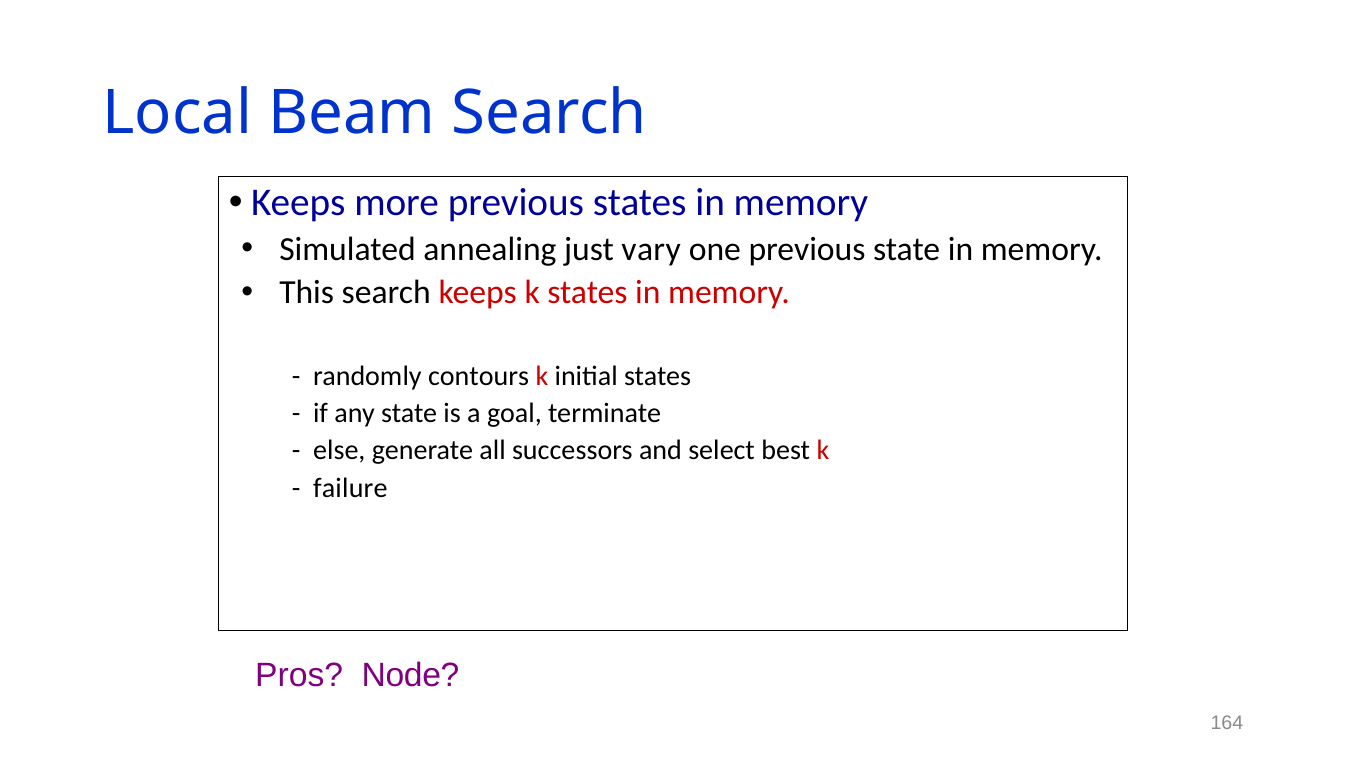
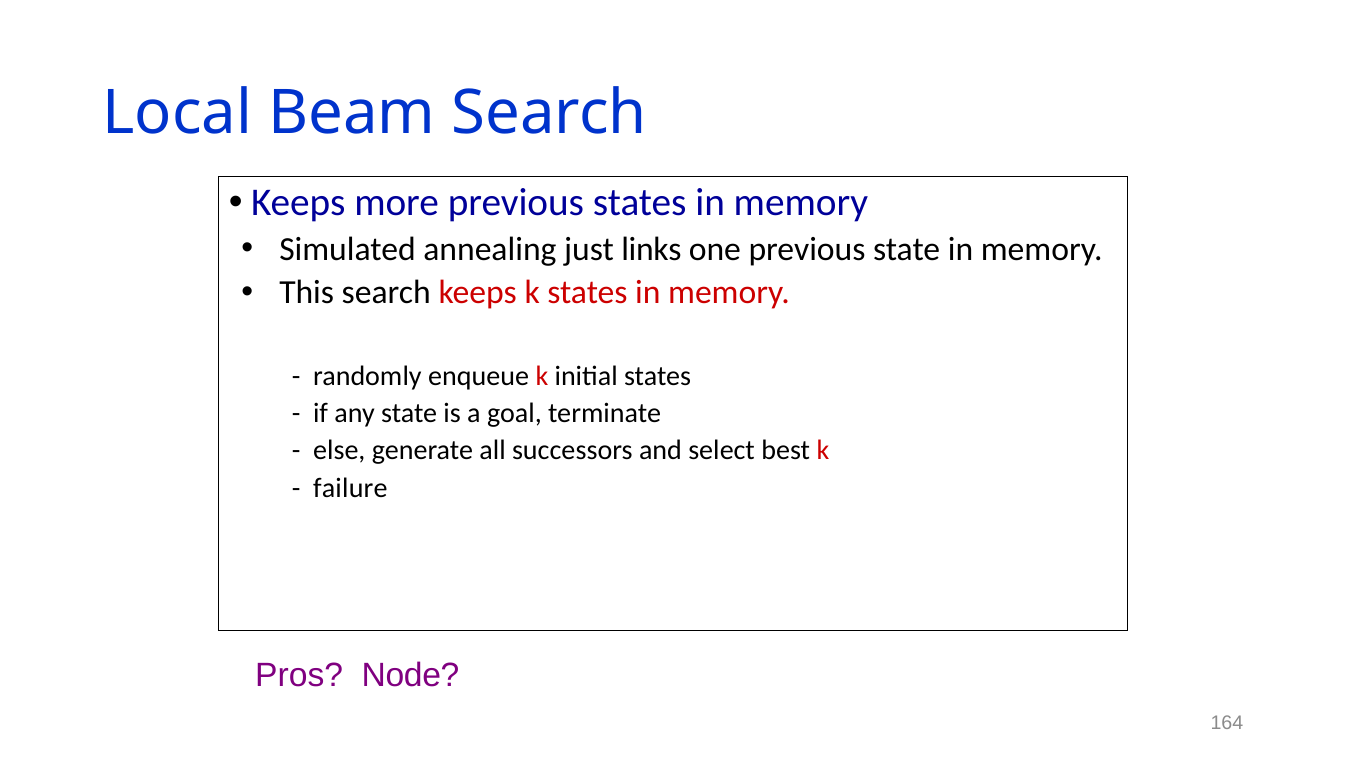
vary: vary -> links (651, 249)
contours: contours -> enqueue (479, 376)
